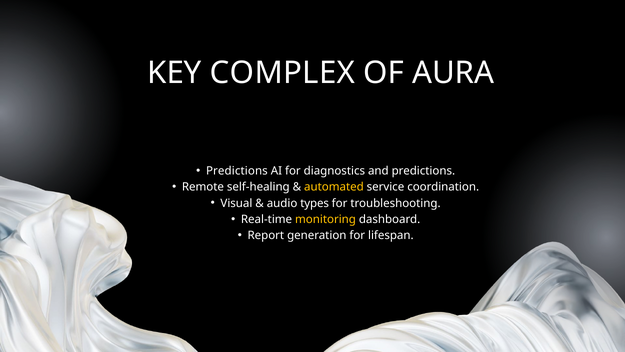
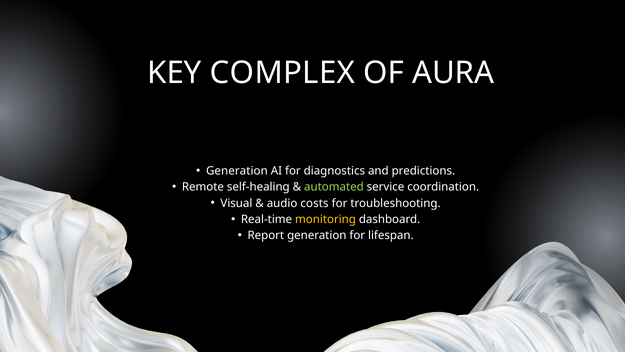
Predictions: Predictions -> Generation (237, 171)
automated colour: yellow -> light green (334, 187)
types: types -> costs (315, 203)
